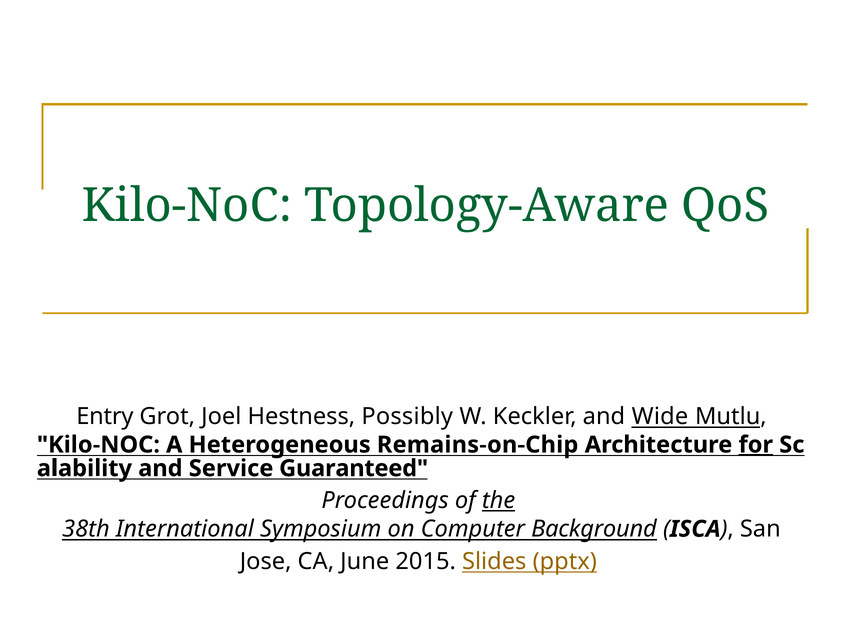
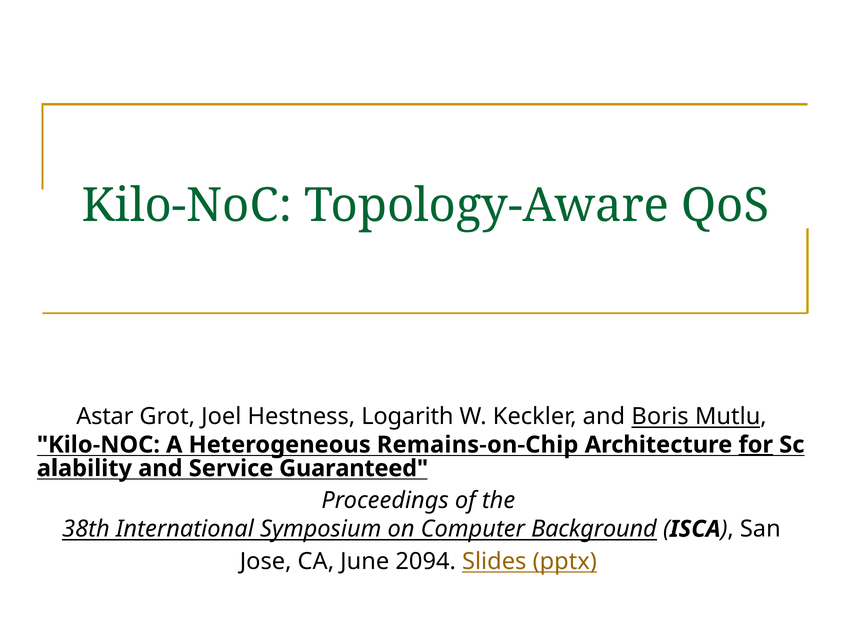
Entry: Entry -> Astar (105, 417)
Possibly: Possibly -> Logarith (407, 417)
Wide: Wide -> Boris (660, 417)
the underline: present -> none (499, 501)
2015: 2015 -> 2094 (426, 562)
